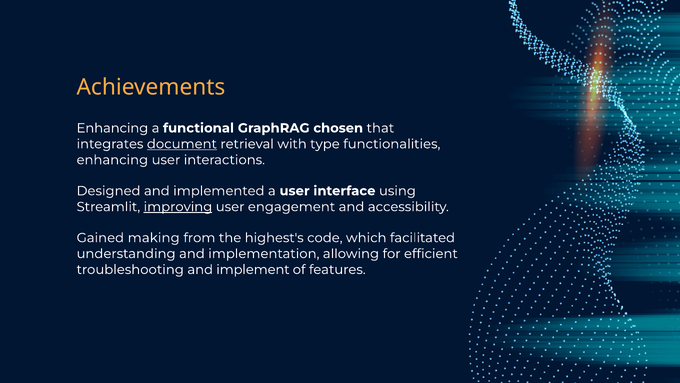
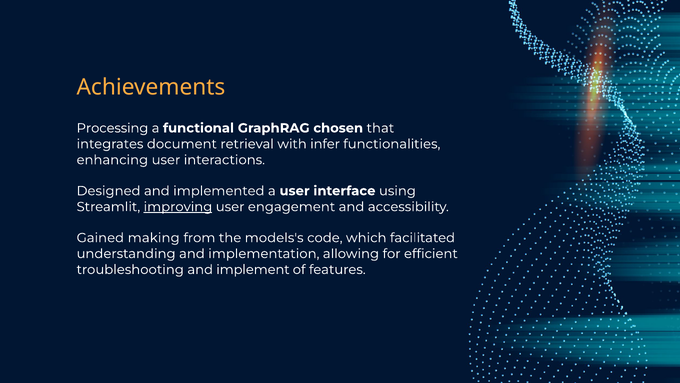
Enhancing: Enhancing -> Processing (112, 128)
document underline: present -> none (182, 144)
type: type -> infer (325, 144)
highest's: highest's -> models's (274, 238)
